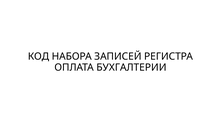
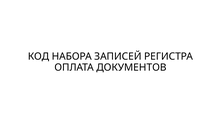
БУХГАЛТЕРИИ: БУХГАЛТЕРИИ -> ДОКУМЕНТОВ (131, 68)
